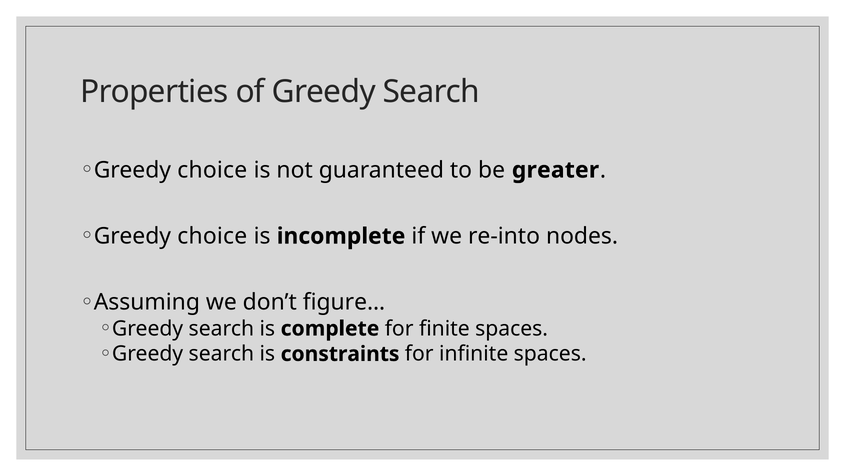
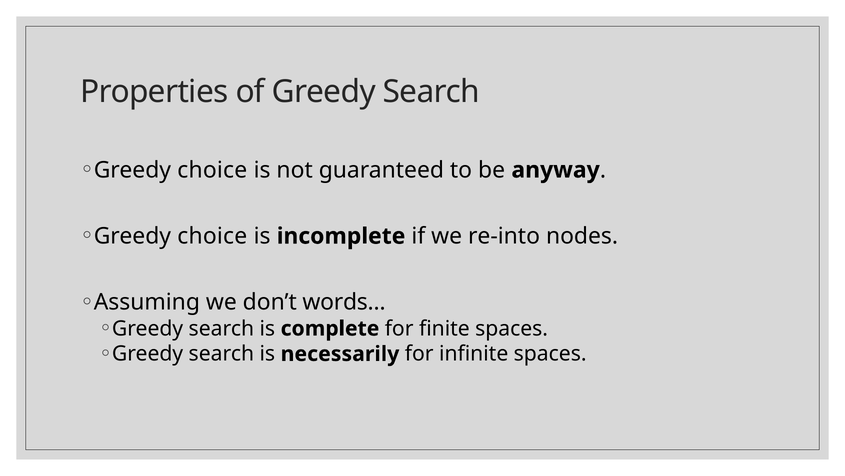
greater: greater -> anyway (556, 170)
figure…: figure… -> words… (344, 302)
constraints: constraints -> necessarily (340, 353)
